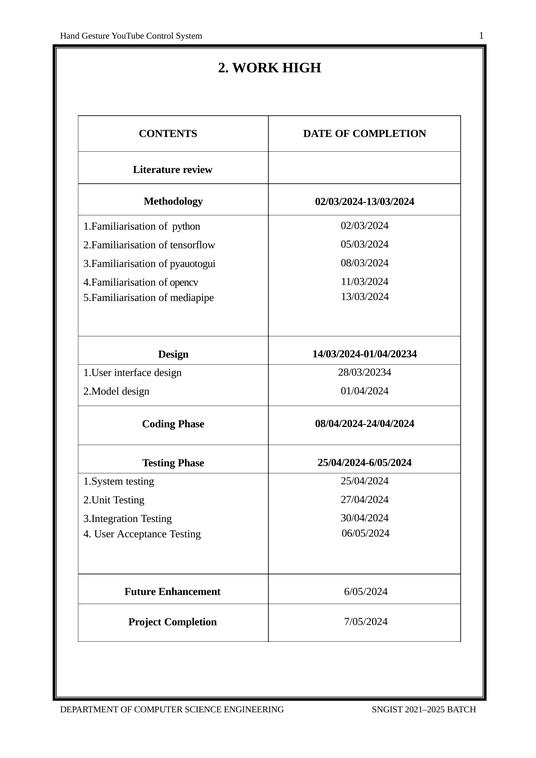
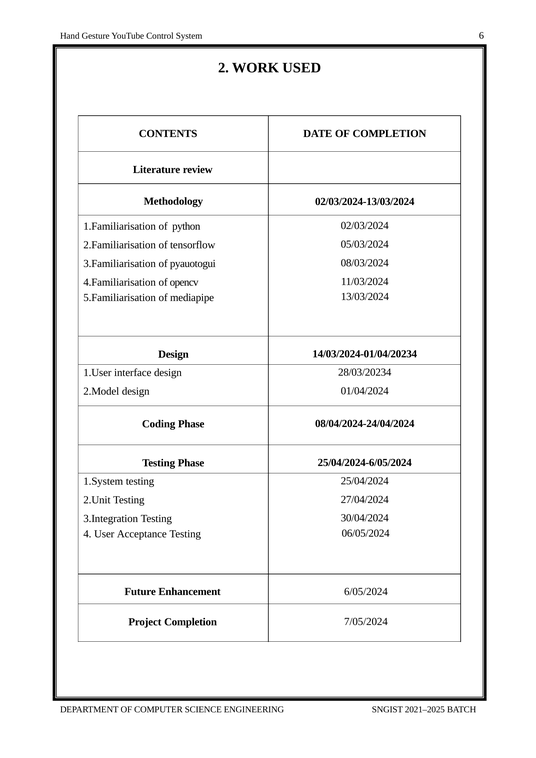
1: 1 -> 6 (481, 36)
HIGH: HIGH -> USED (302, 68)
